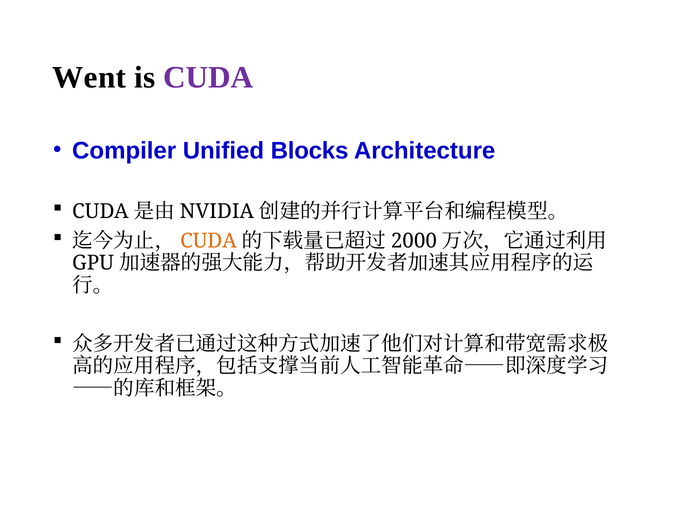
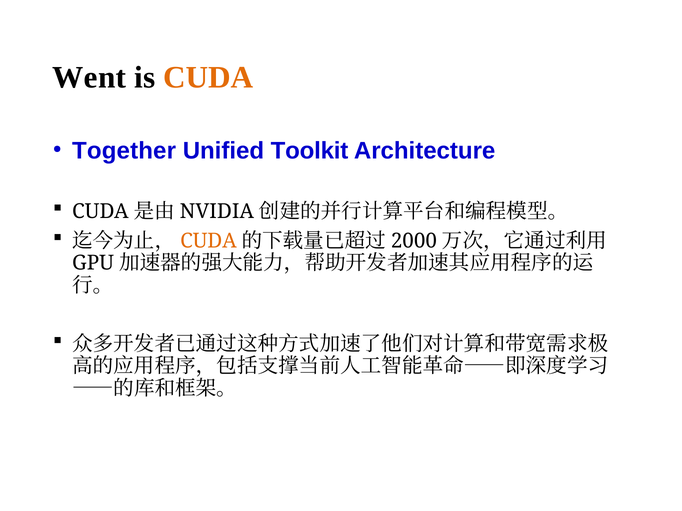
CUDA colour: purple -> orange (208, 78)
Compiler: Compiler -> Together (124, 151)
Blocks: Blocks -> Toolkit (310, 151)
